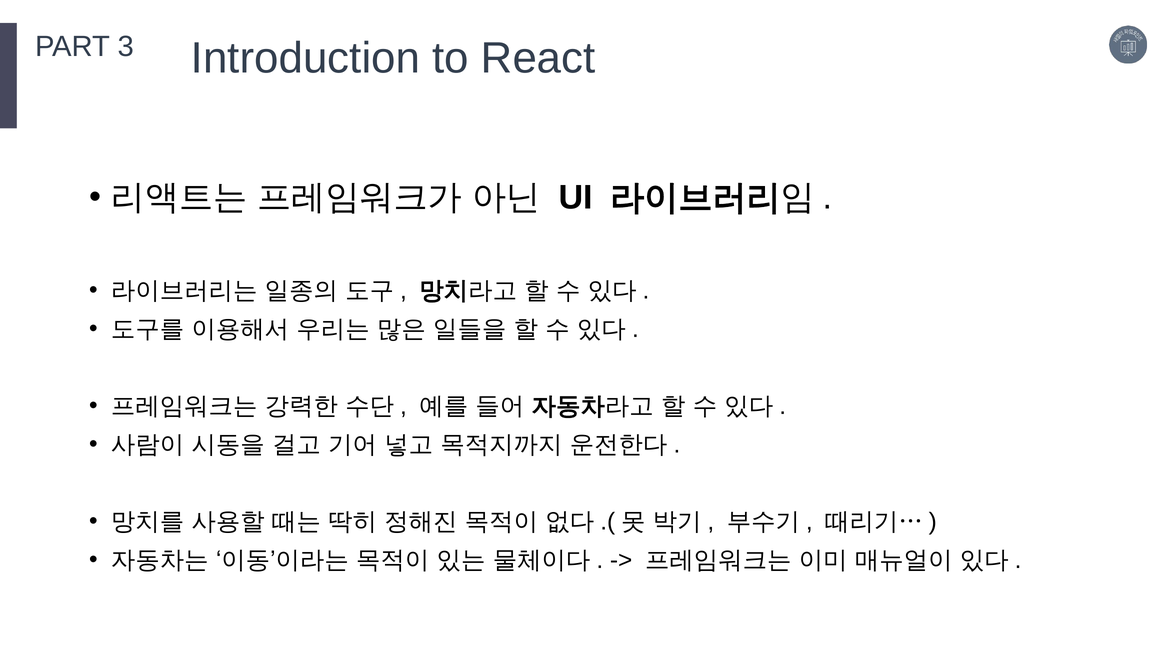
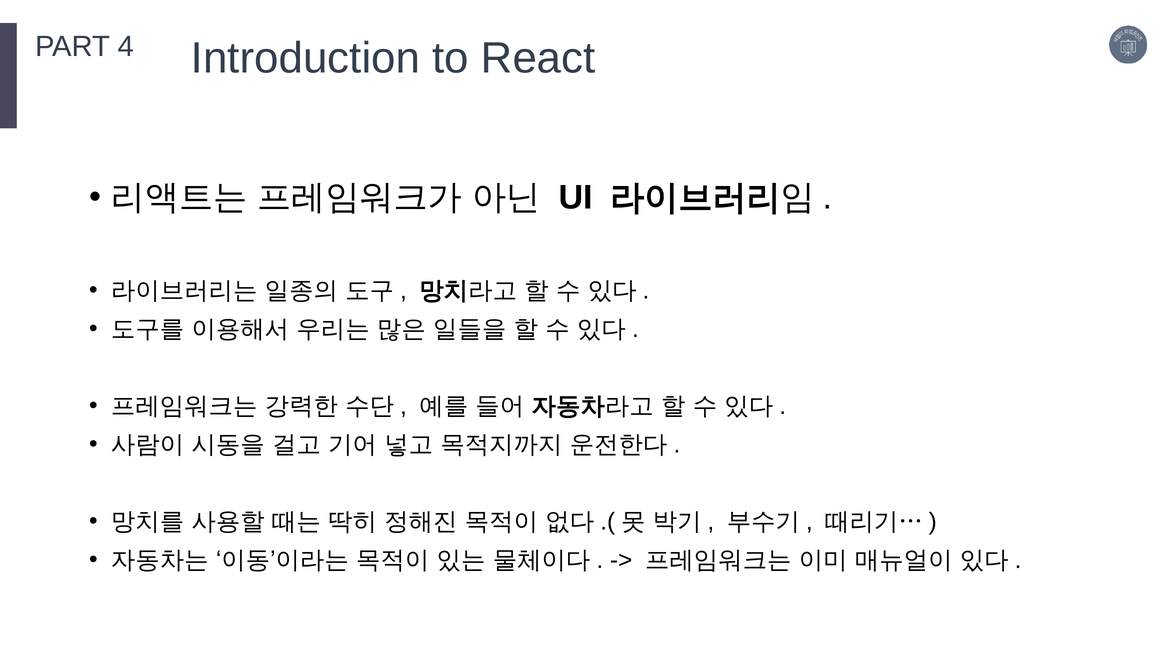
3: 3 -> 4 (126, 47)
